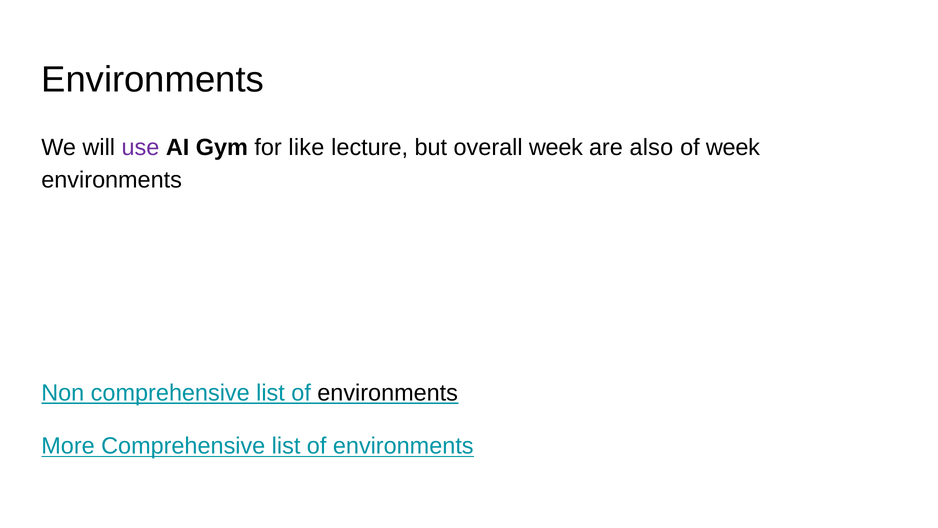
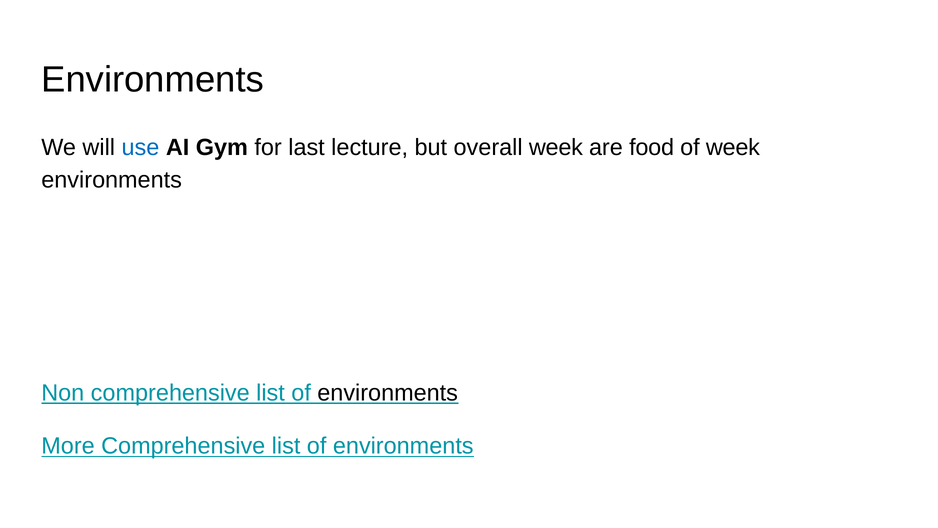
use colour: purple -> blue (140, 148)
like: like -> last (307, 148)
also: also -> food (652, 148)
